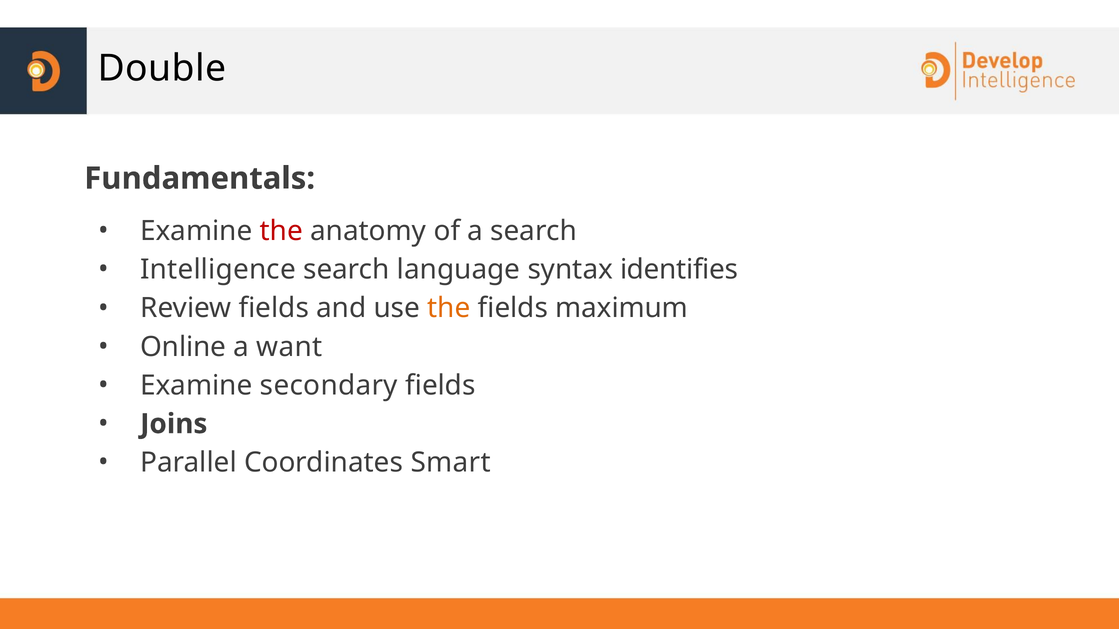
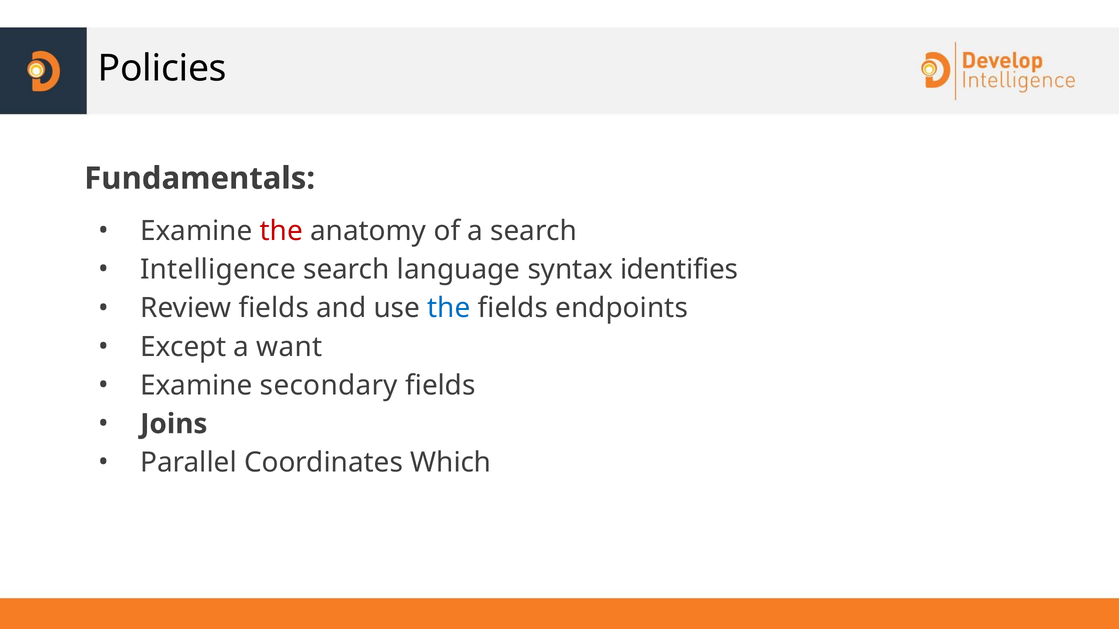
Double: Double -> Policies (162, 69)
the colour: orange -> blue (449, 308)
maximum: maximum -> endpoints (622, 308)
Online: Online -> Except (183, 347)
Smart: Smart -> Which (451, 463)
